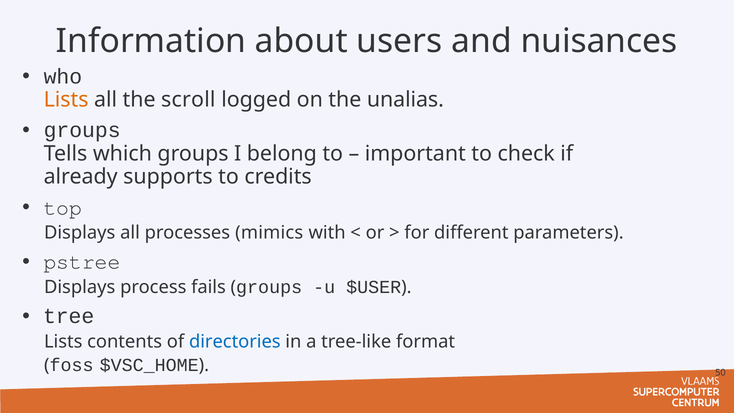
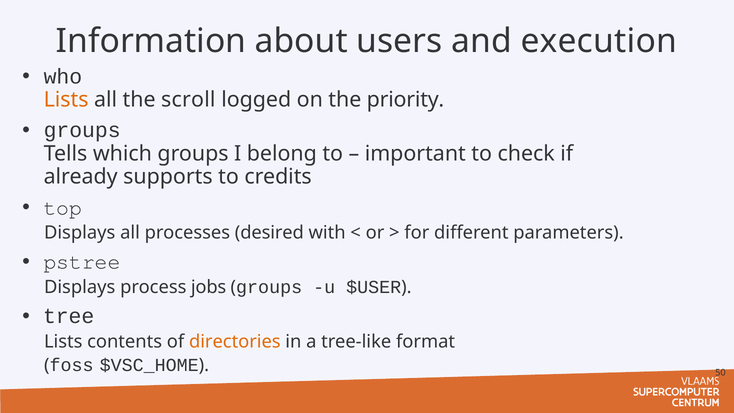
nuisances: nuisances -> execution (599, 41)
unalias: unalias -> priority (405, 100)
mimics: mimics -> desired (269, 233)
fails: fails -> jobs (209, 287)
directories colour: blue -> orange (235, 341)
